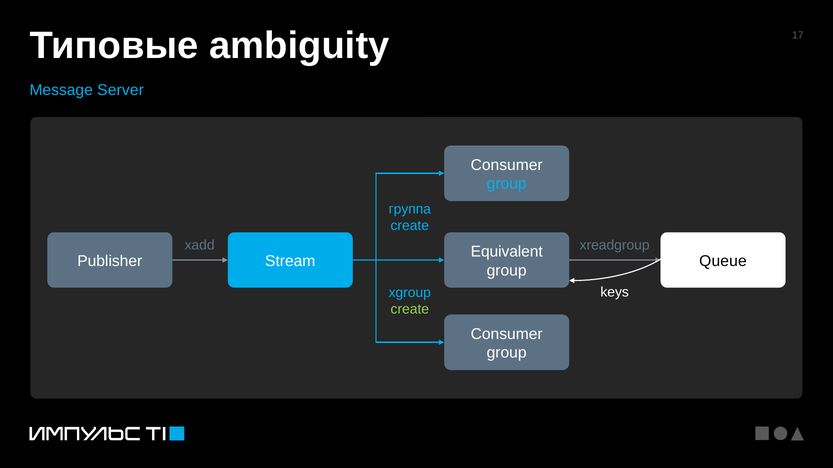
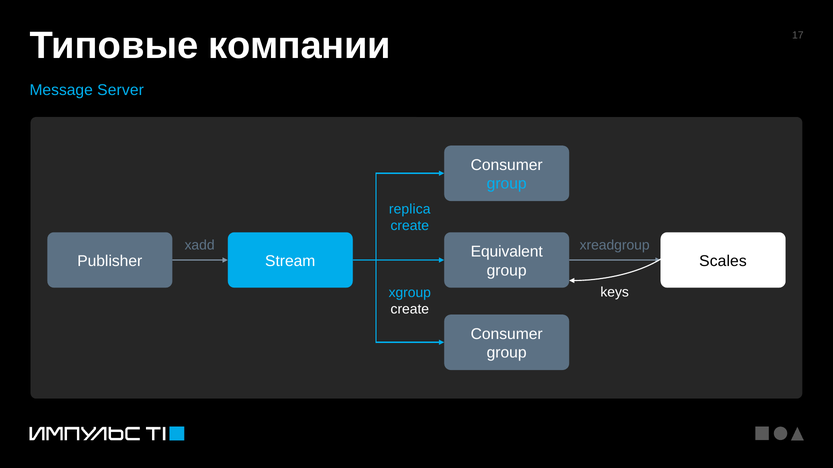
ambiguity: ambiguity -> компании (300, 46)
группа: группа -> replica (410, 210)
Queue: Queue -> Scales (723, 261)
create colour: light green -> white (410, 310)
